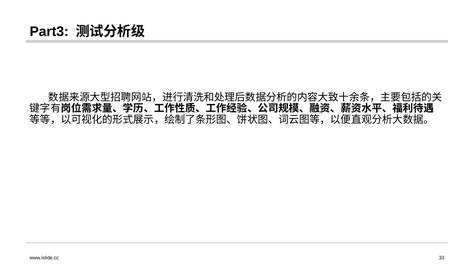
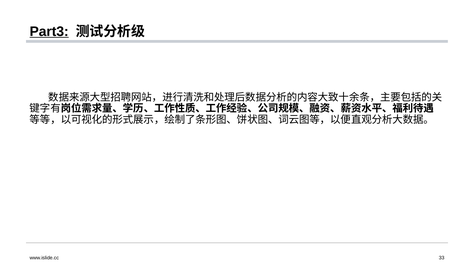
Part3 underline: none -> present (49, 31)
